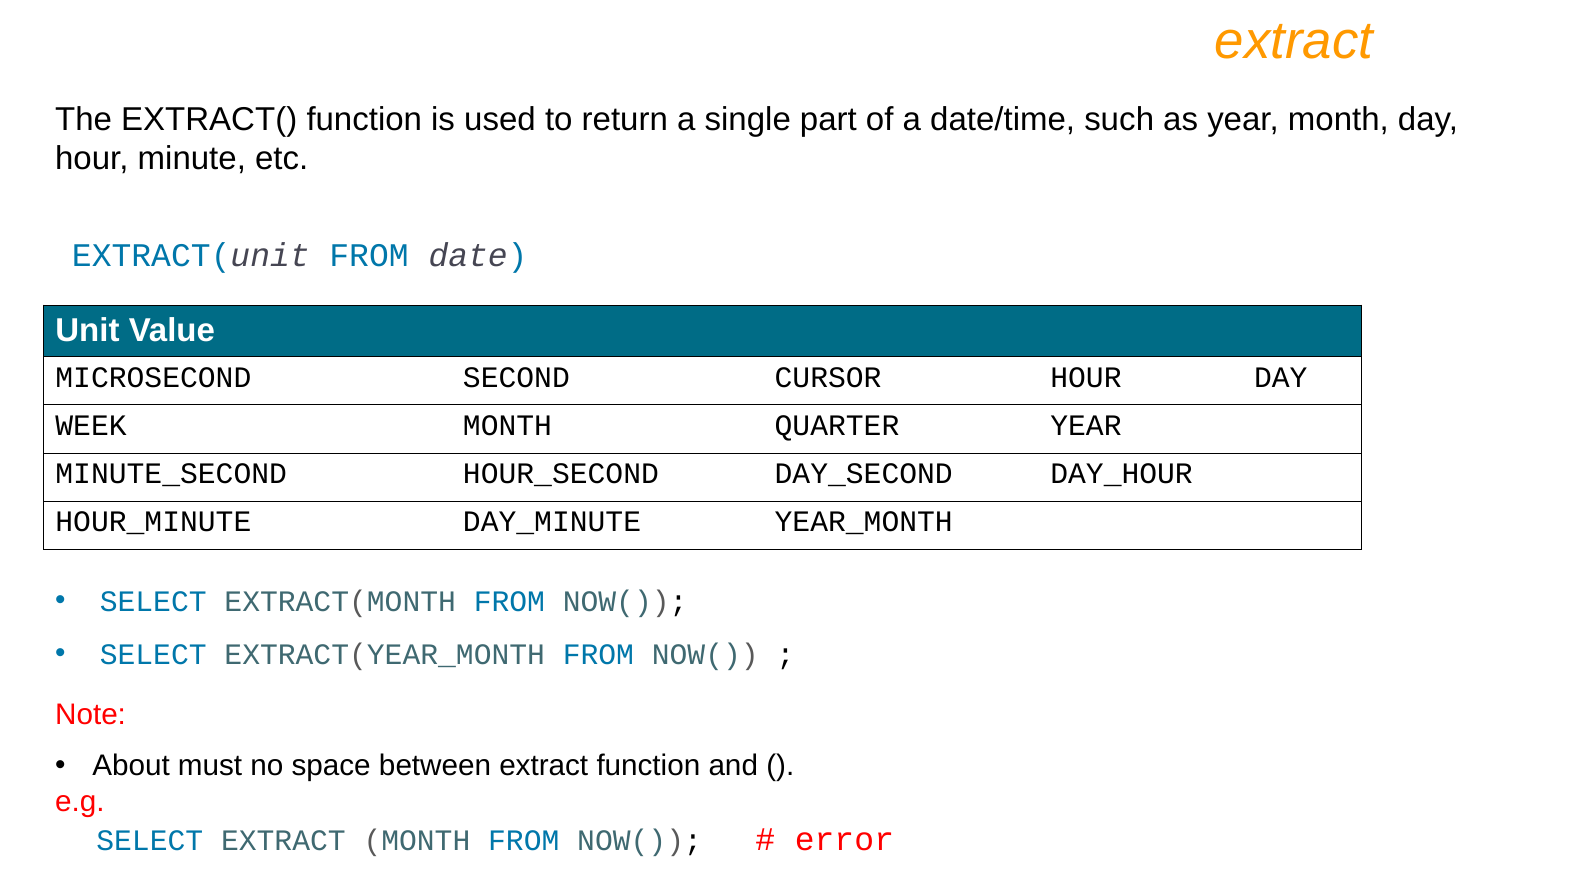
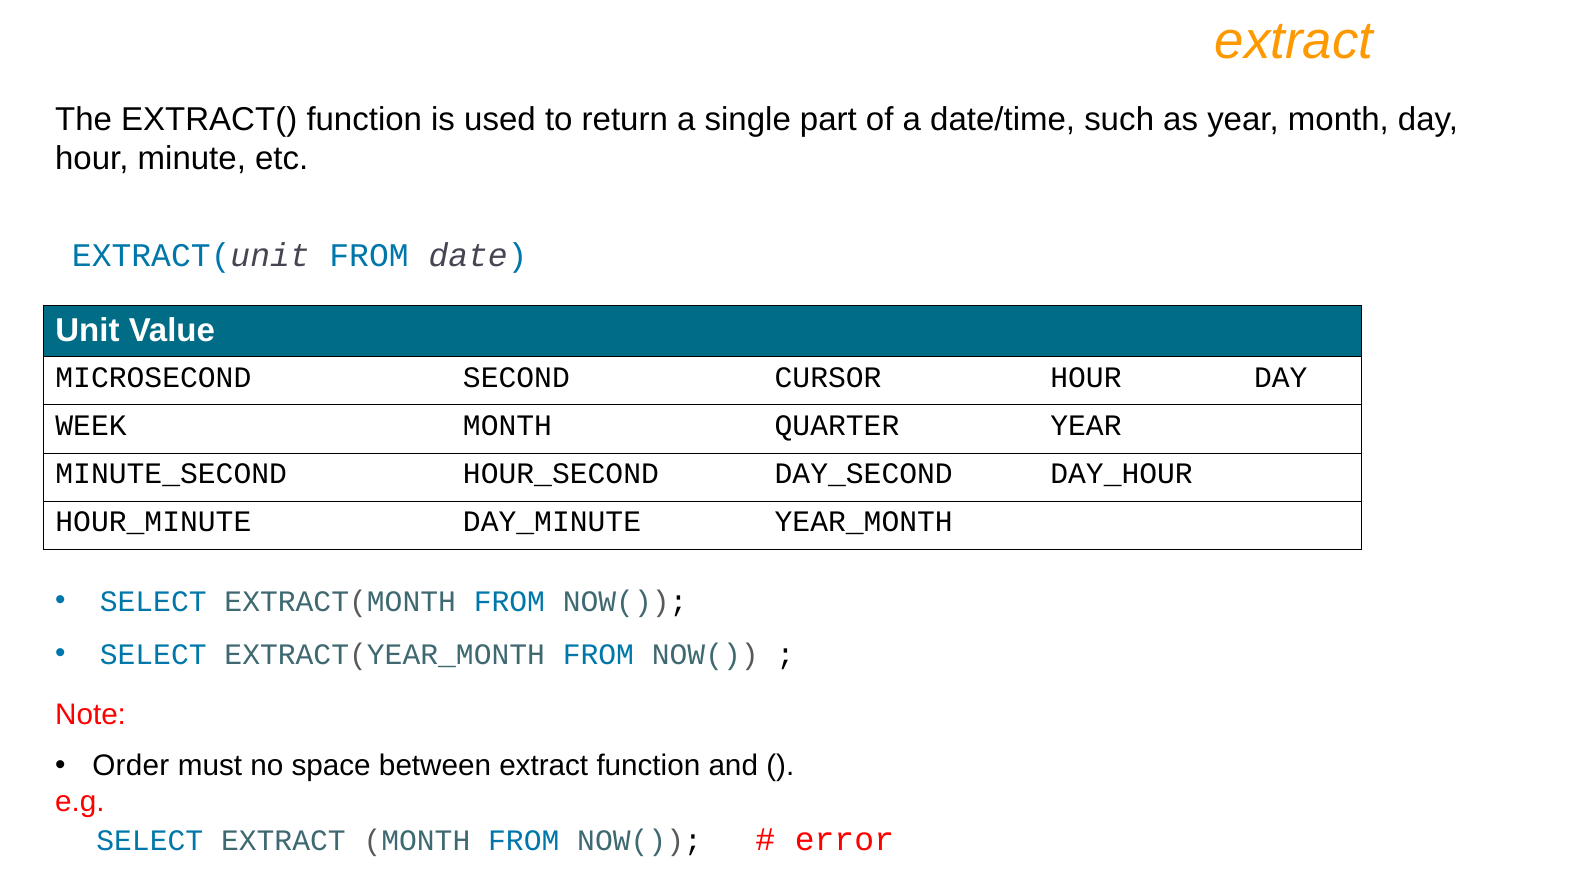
About: About -> Order (131, 765)
